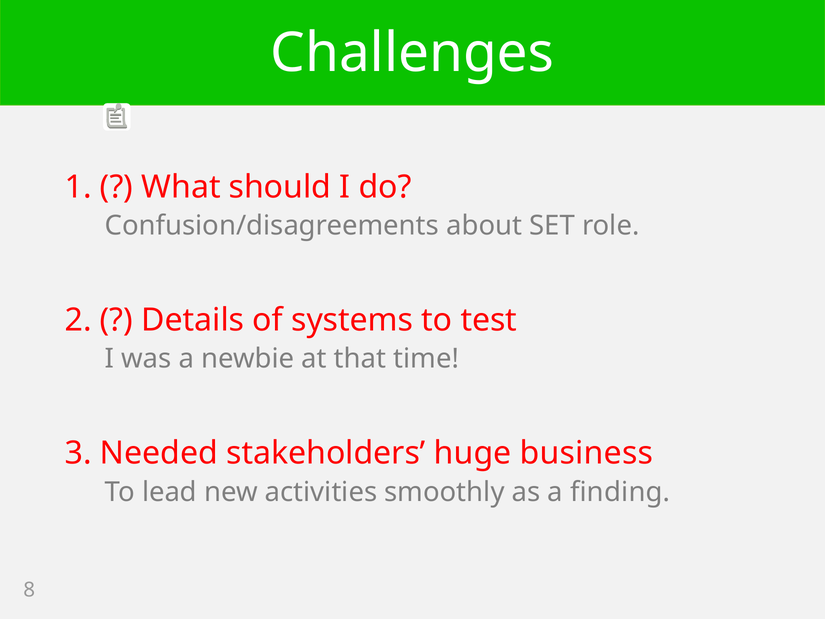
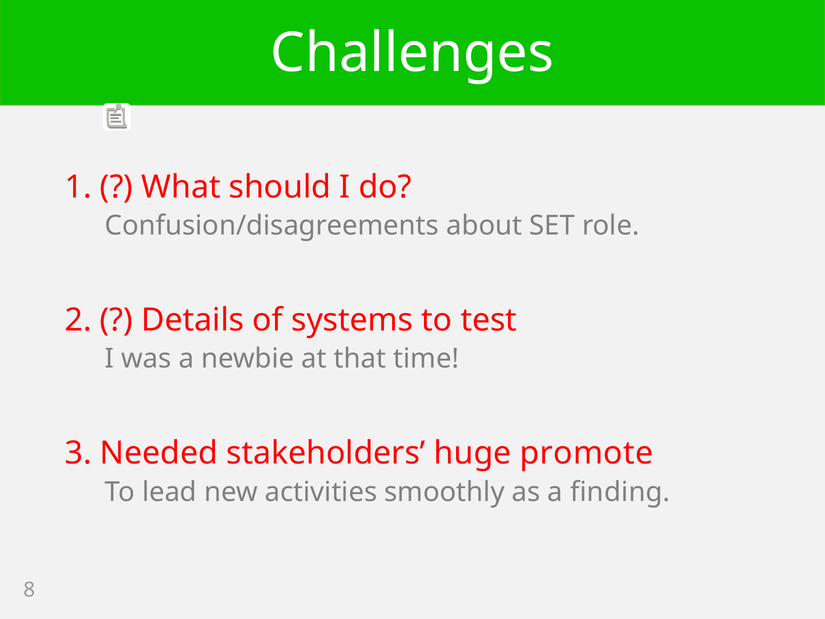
business: business -> promote (586, 453)
